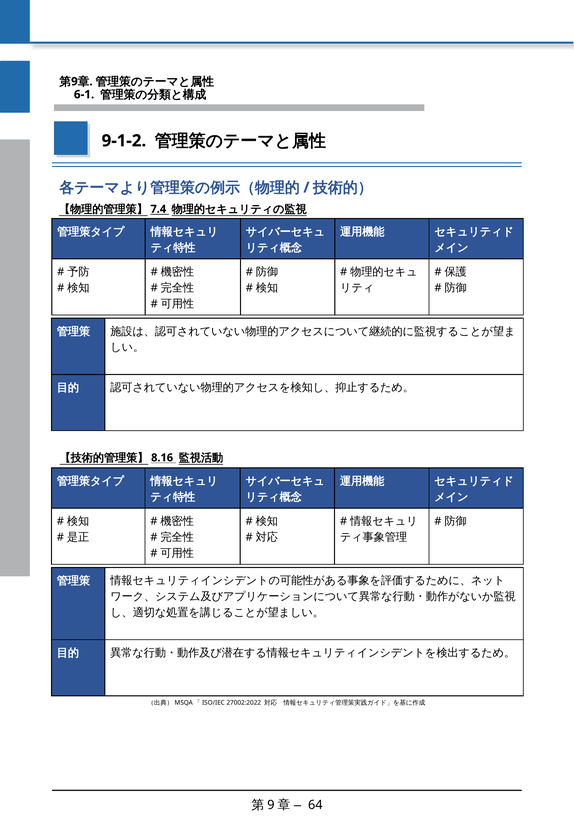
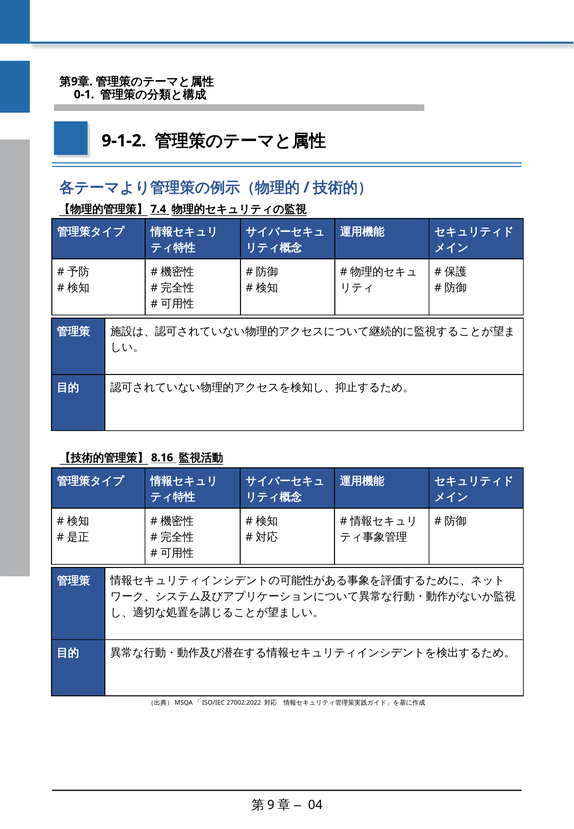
6-1: 6-1 -> 0-1 (84, 94)
64: 64 -> 04 (315, 805)
